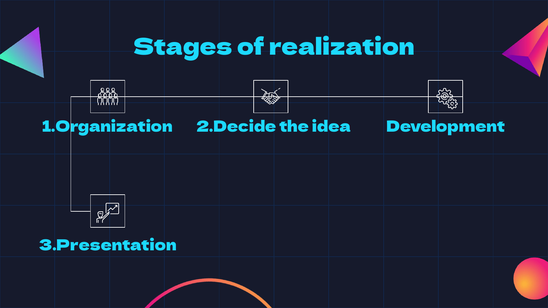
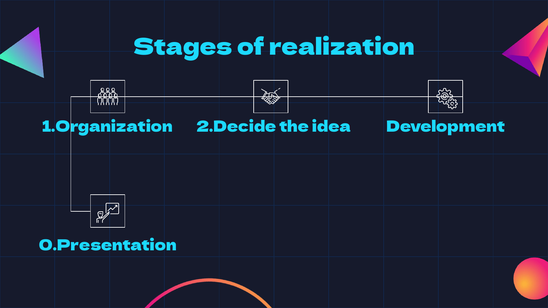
3.Presentation: 3.Presentation -> 0.Presentation (108, 246)
